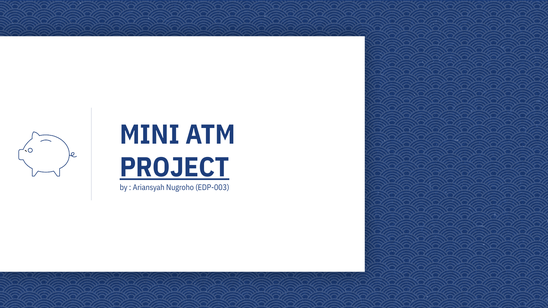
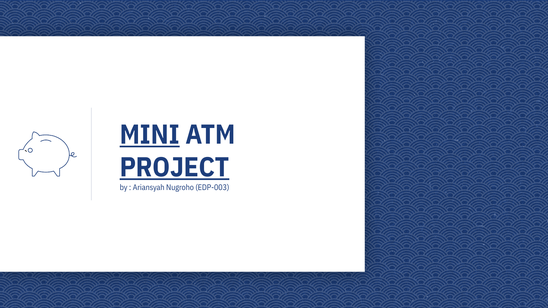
MINI underline: none -> present (150, 135)
